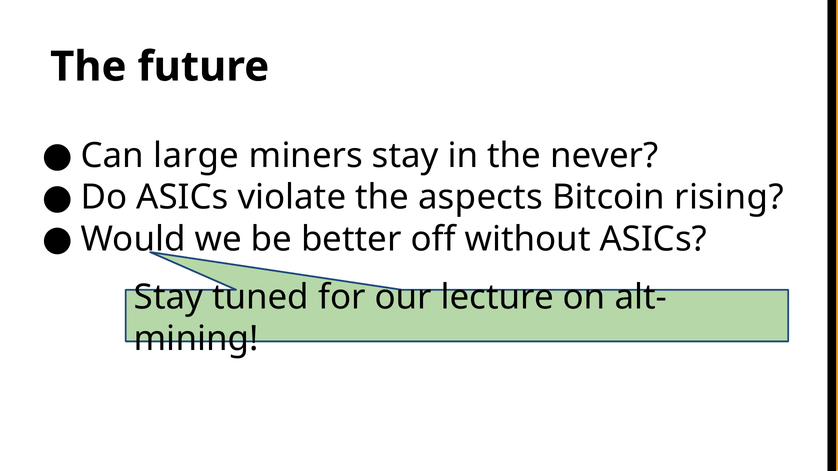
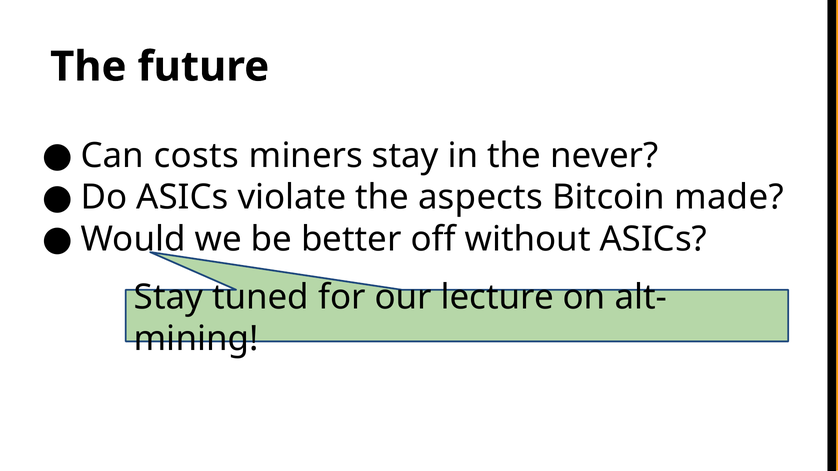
large: large -> costs (196, 156)
rising: rising -> made (729, 198)
